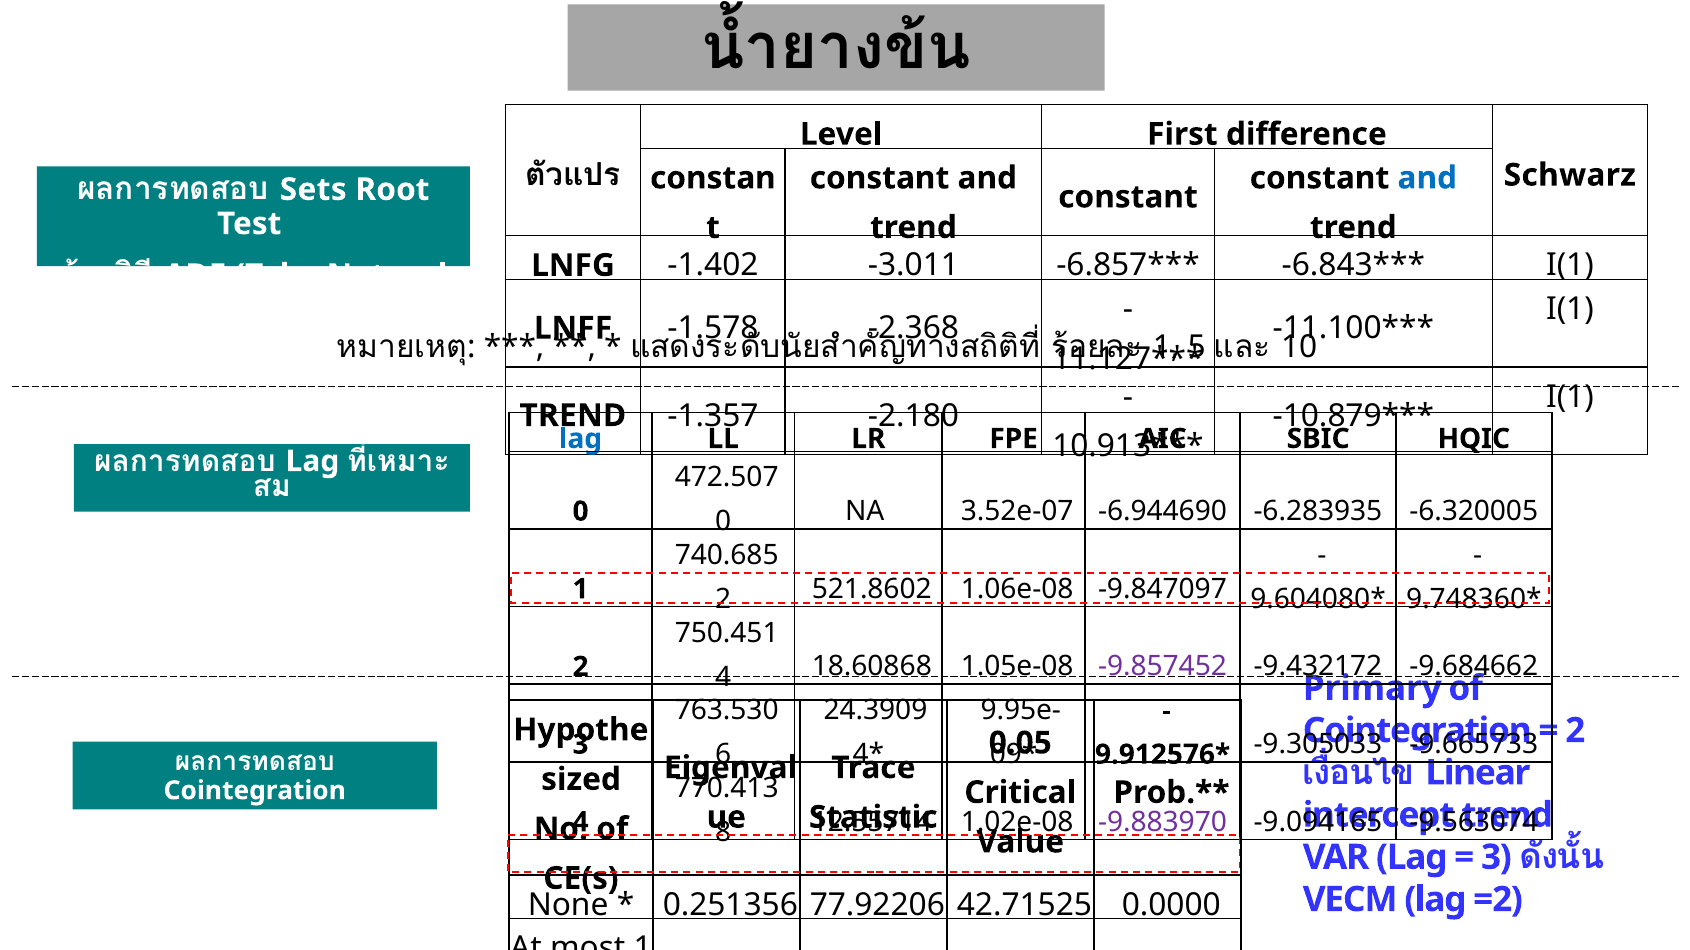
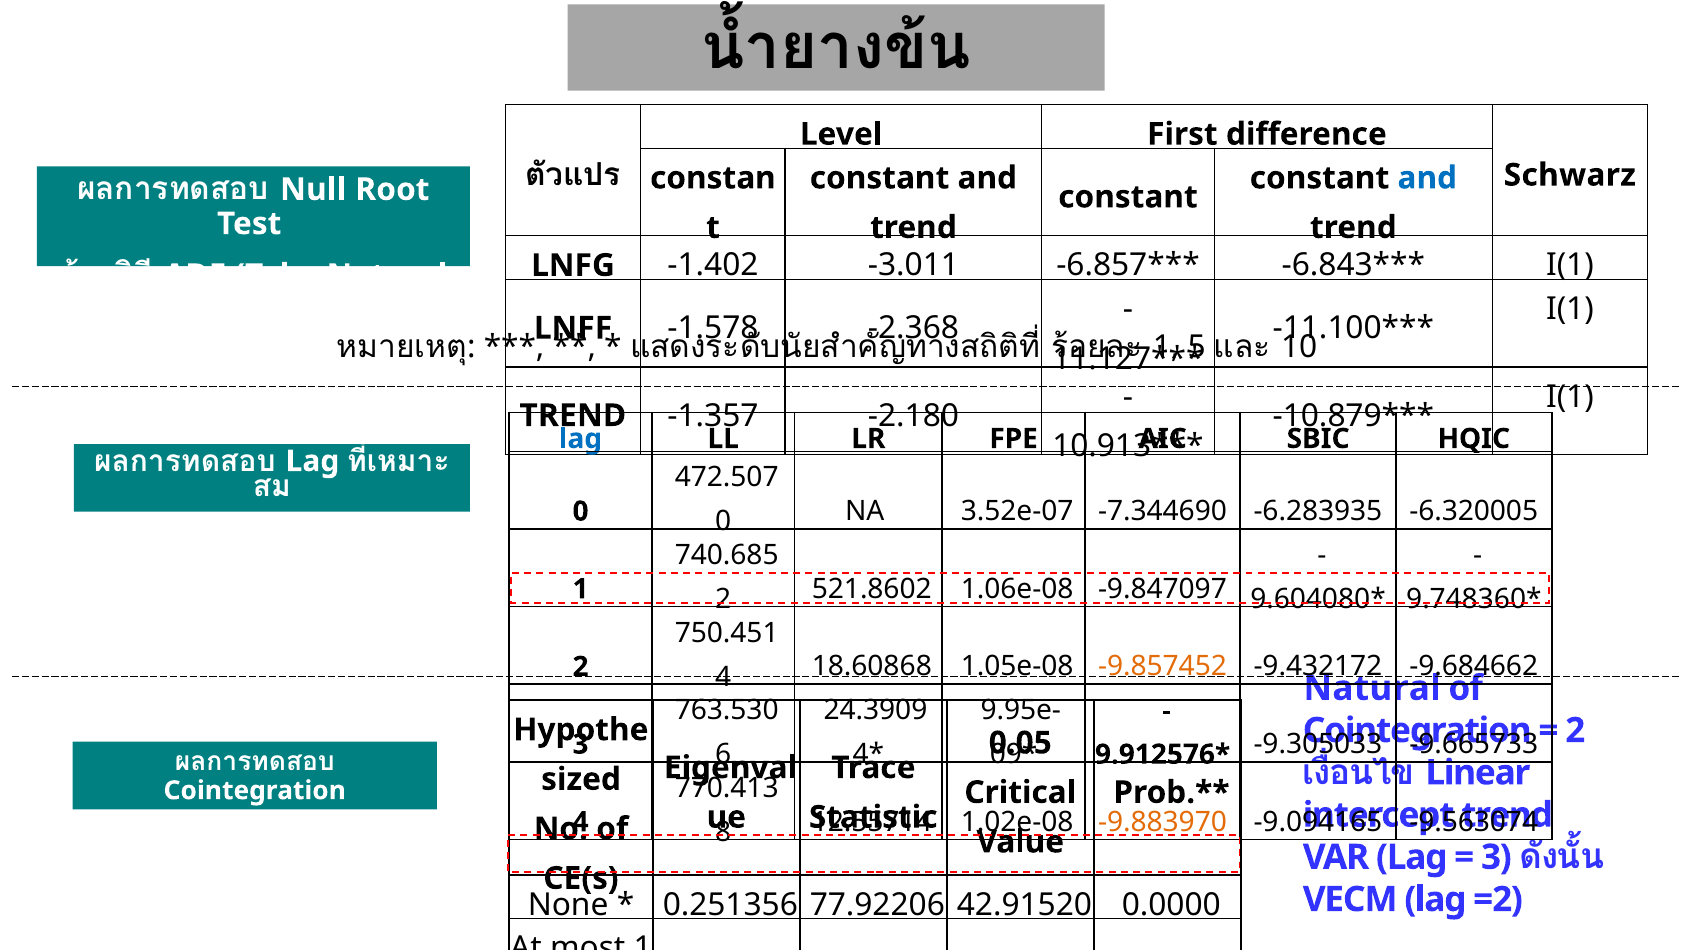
Sets: Sets -> Null (313, 190)
-6.944690: -6.944690 -> -7.344690 (1163, 512)
-9.857452 colour: purple -> orange (1163, 667)
Primary: Primary -> Natural (1372, 689)
-9.883970 colour: purple -> orange (1163, 823)
42.71525: 42.71525 -> 42.91520 (1024, 905)
